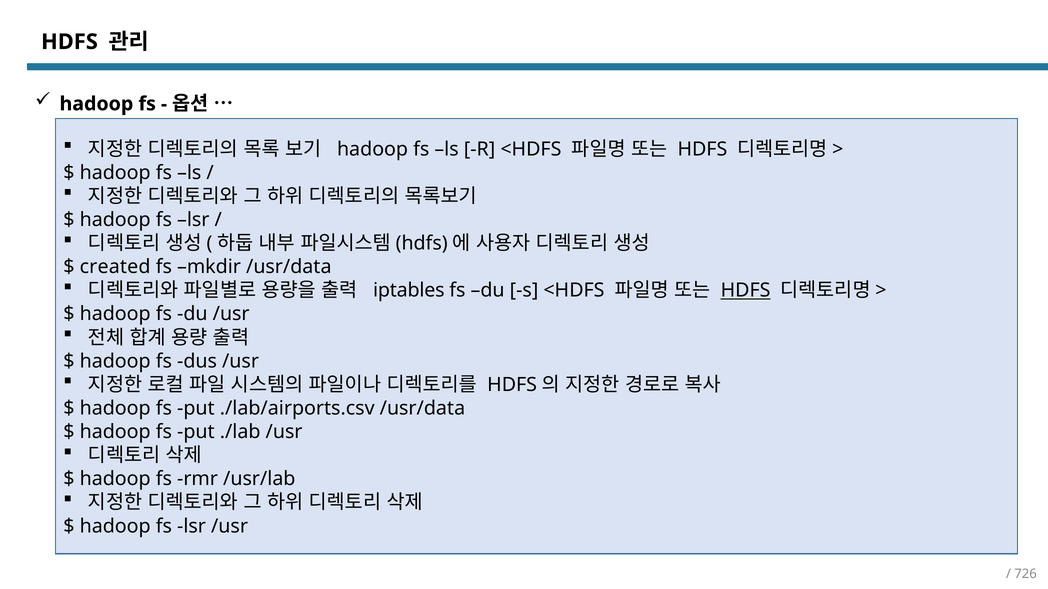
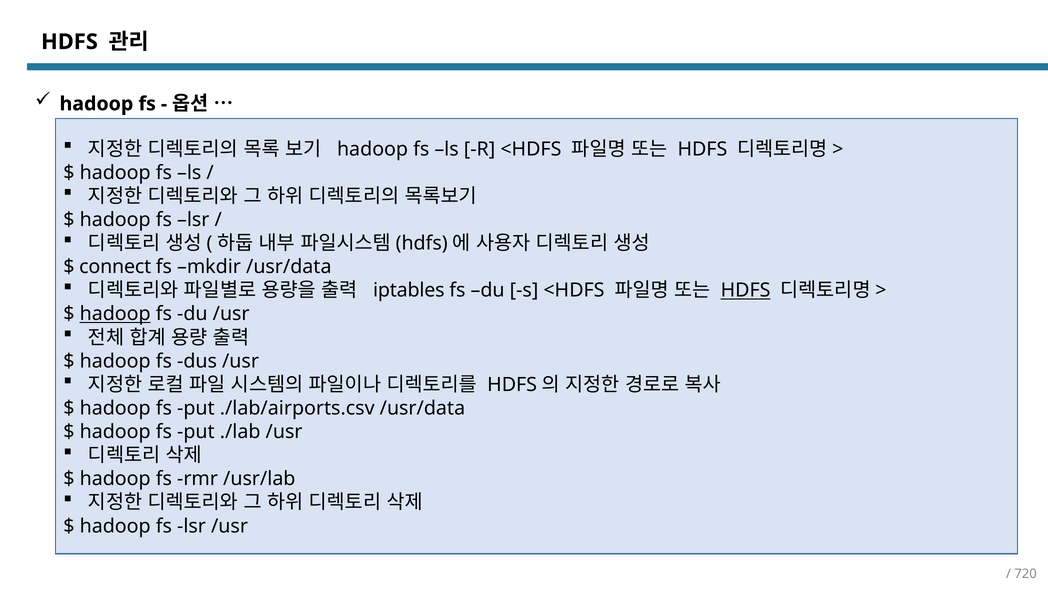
created: created -> connect (115, 267)
hadoop underline: none -> present (115, 314)
726: 726 -> 720 (1026, 574)
